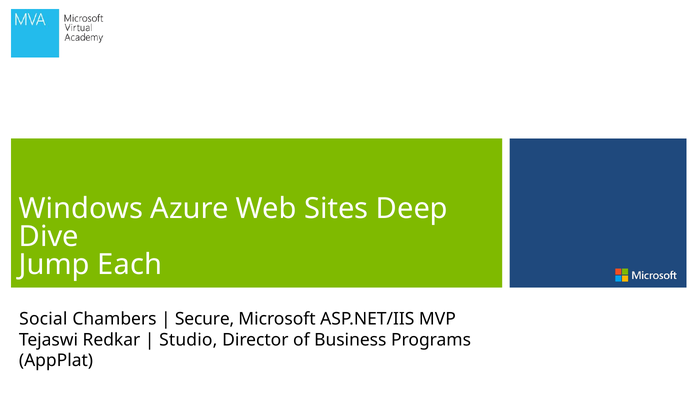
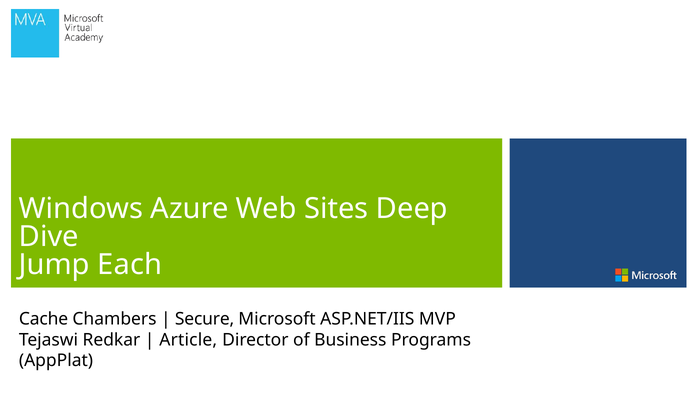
Social: Social -> Cache (44, 318)
Studio: Studio -> Article (188, 339)
